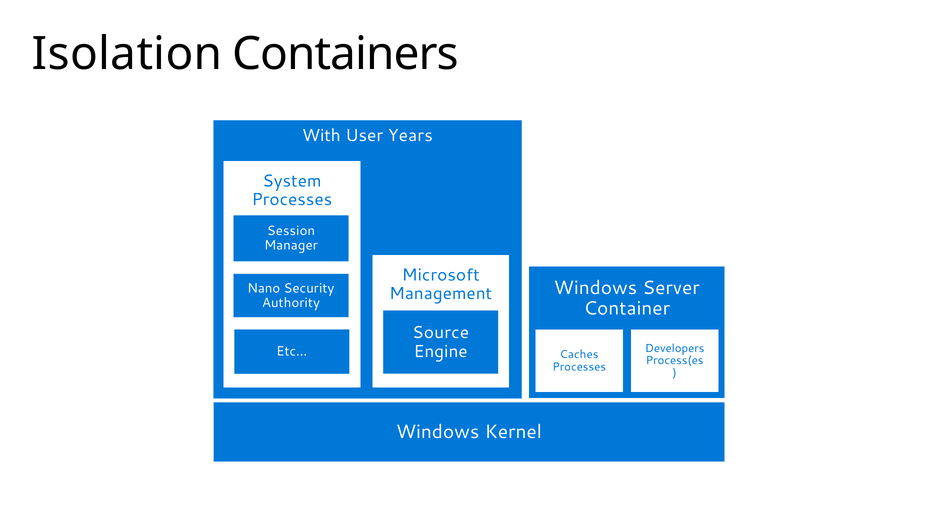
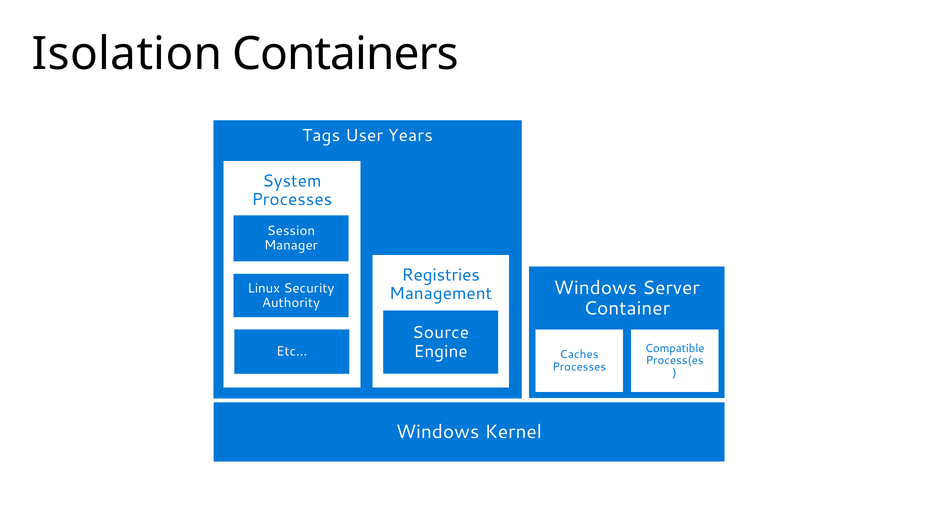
With: With -> Tags (321, 135)
Microsoft: Microsoft -> Registries (441, 275)
Nano: Nano -> Linux (264, 288)
Developers: Developers -> Compatible (675, 348)
